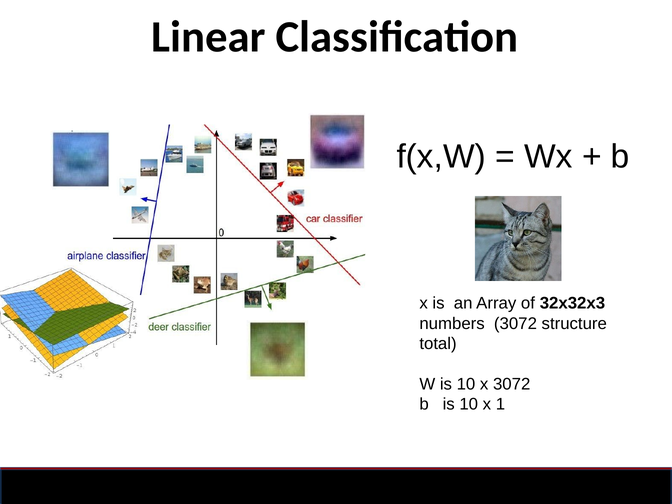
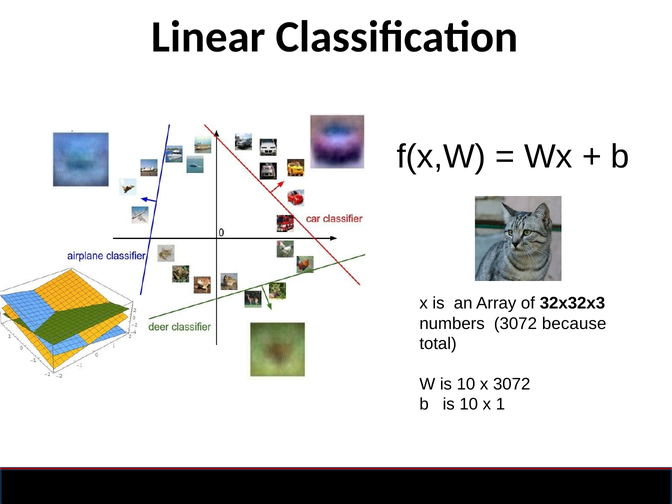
structure: structure -> because (574, 324)
